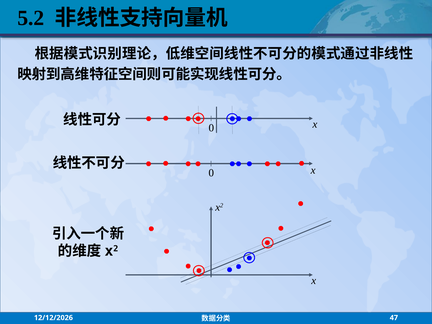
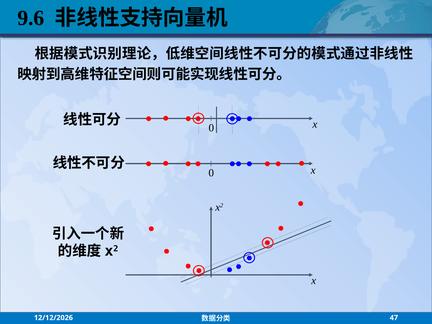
5.2: 5.2 -> 9.6 (31, 18)
